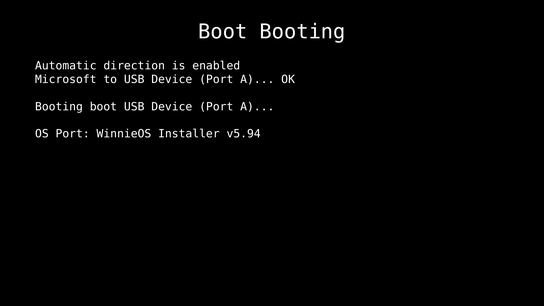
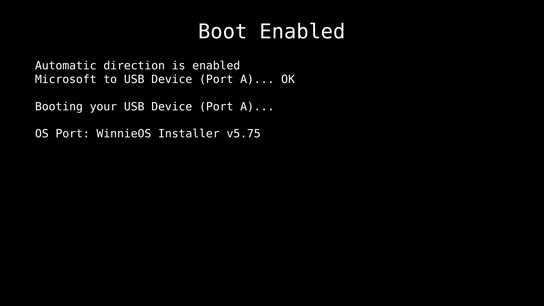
Boot Booting: Booting -> Enabled (303, 32)
Booting boot: boot -> your (103, 107)
v5.94: v5.94 -> v5.75 (244, 134)
